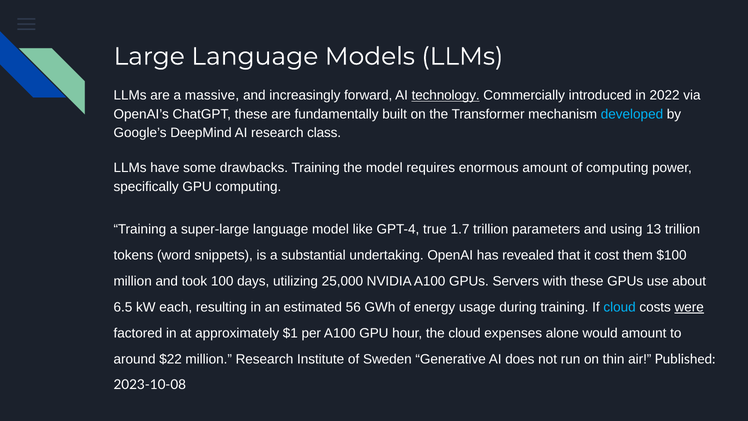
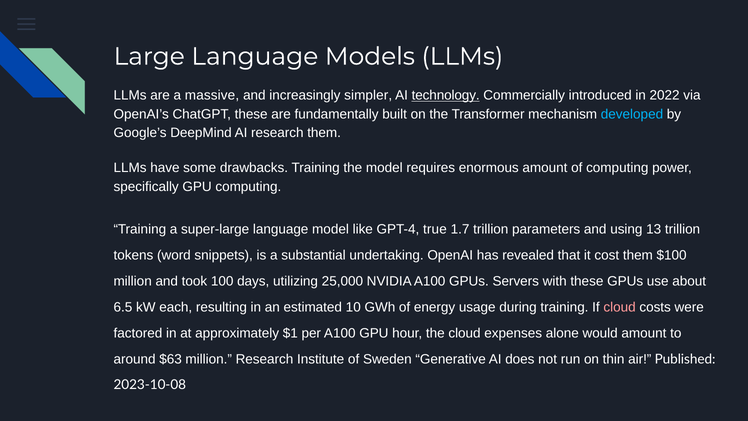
forward: forward -> simpler (368, 95)
research class: class -> them (324, 133)
56: 56 -> 10 (353, 307)
cloud colour: light blue -> pink (620, 307)
were underline: present -> none (689, 307)
$22: $22 -> $63 (171, 359)
